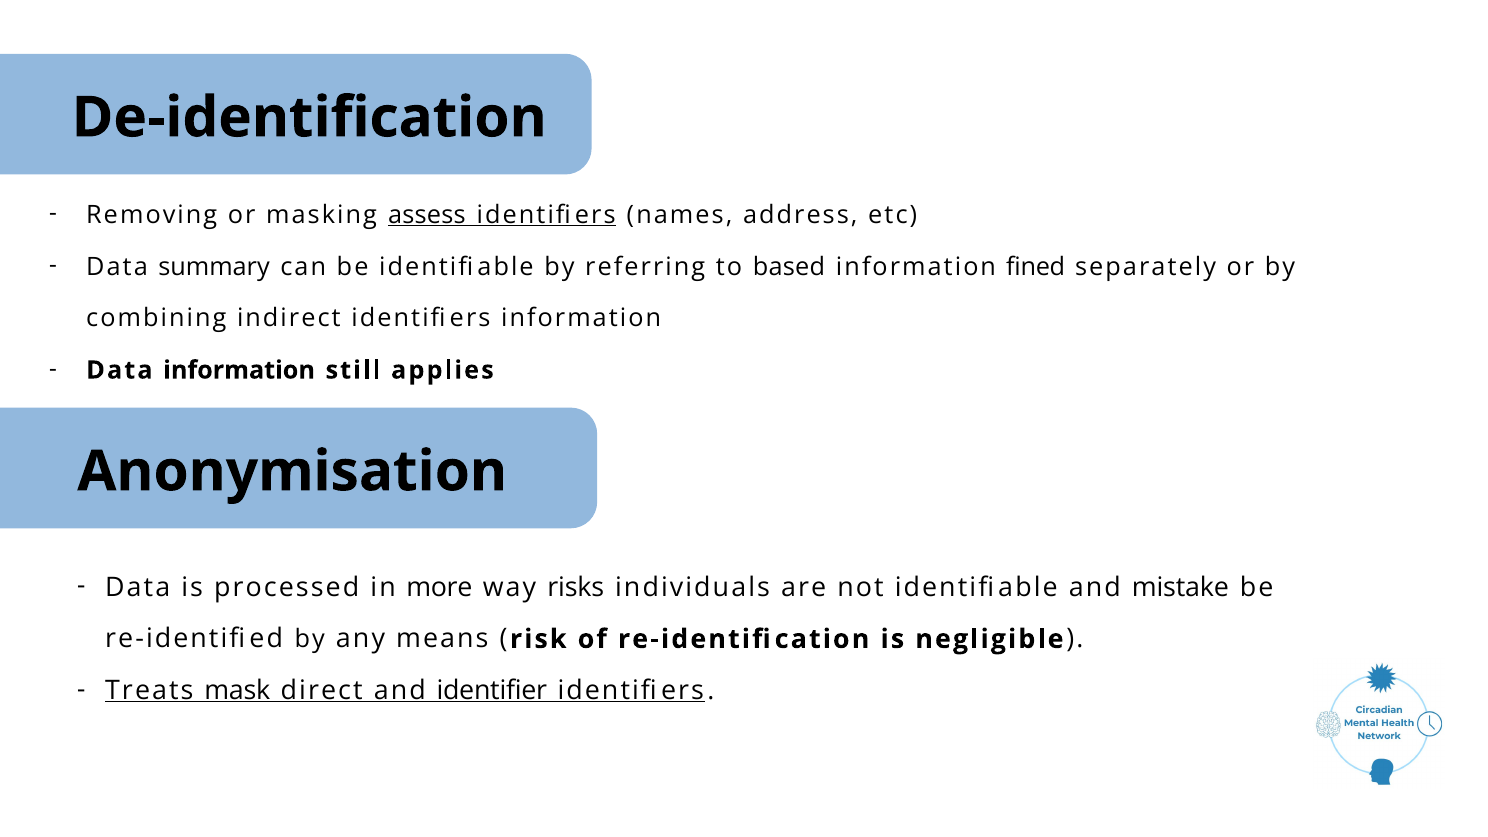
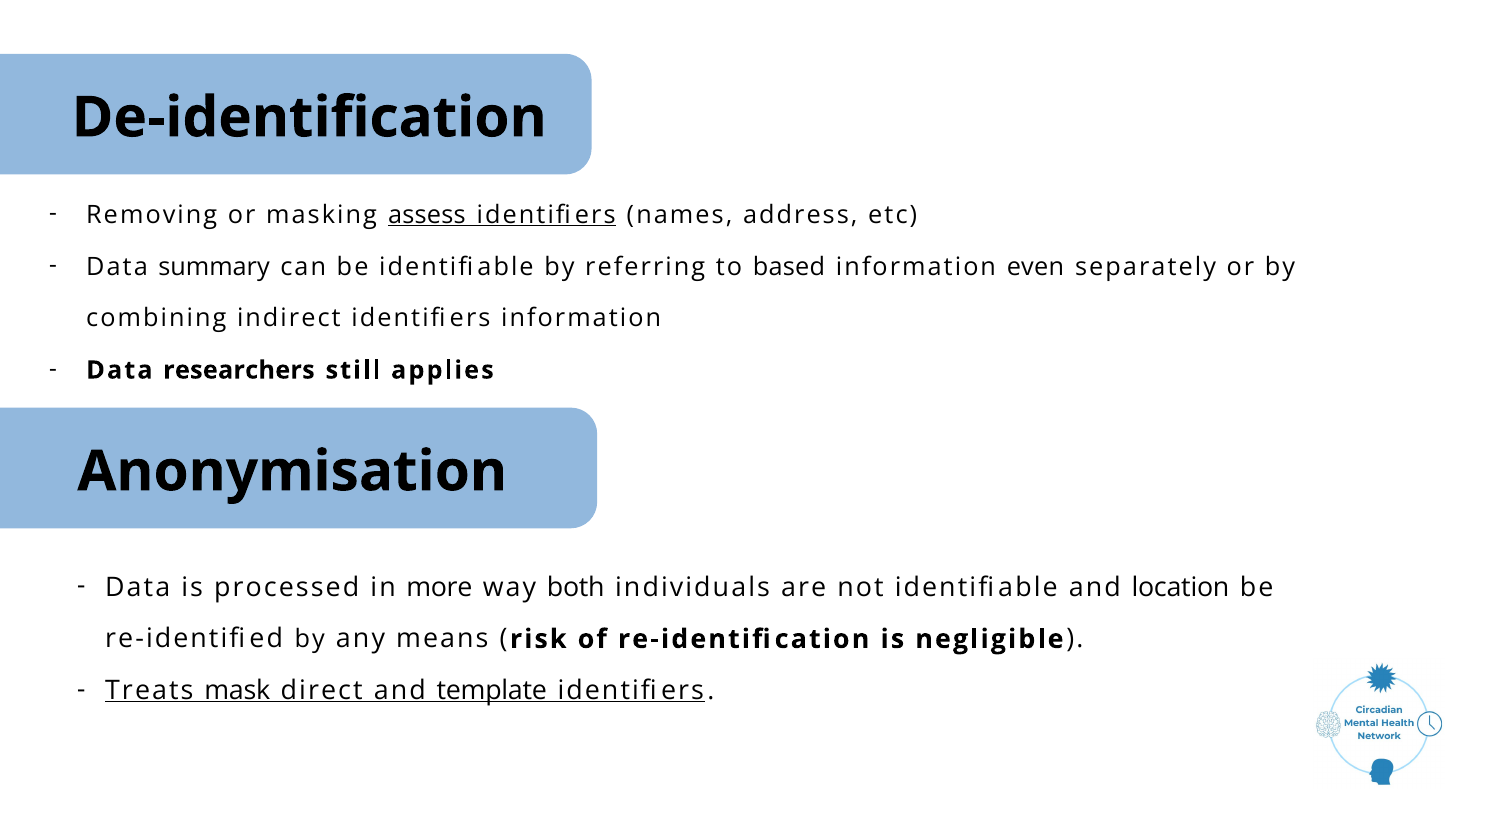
fined: fined -> even (1035, 267)
Data information: information -> researchers (239, 370)
risks: risks -> both (576, 587)
mistake: mistake -> location (1180, 587)
identifier: identifier -> template (492, 691)
